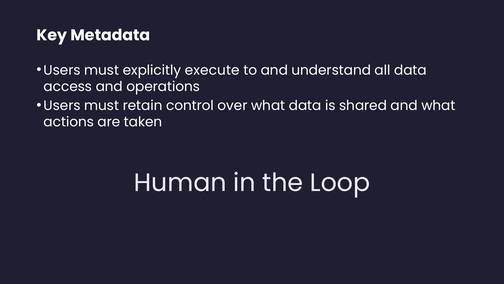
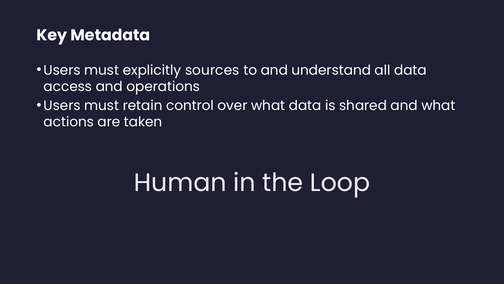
execute: execute -> sources (212, 70)
